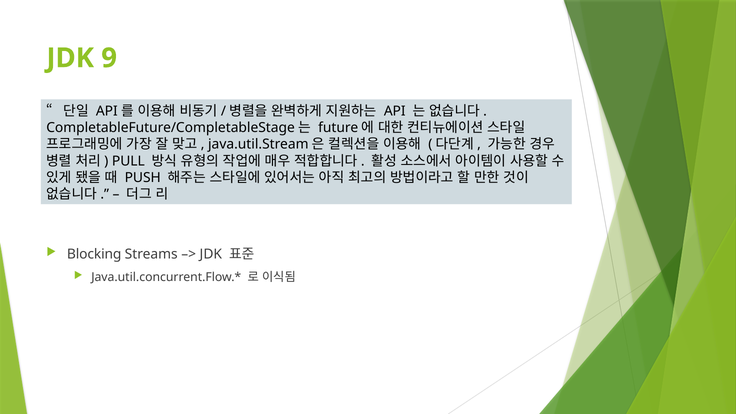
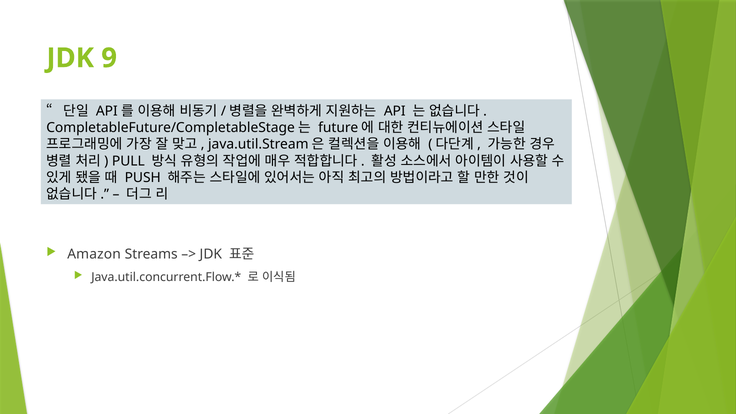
Blocking: Blocking -> Amazon (94, 254)
